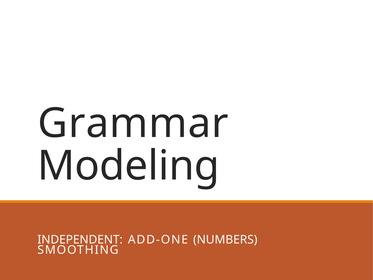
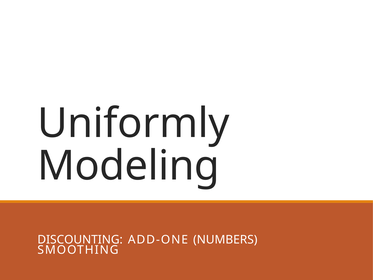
Grammar: Grammar -> Uniformly (133, 123)
INDEPENDENT: INDEPENDENT -> DISCOUNTING (80, 239)
